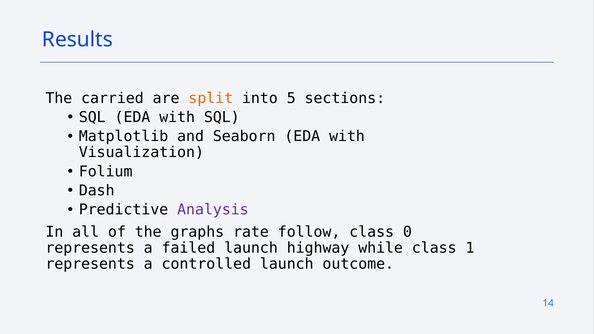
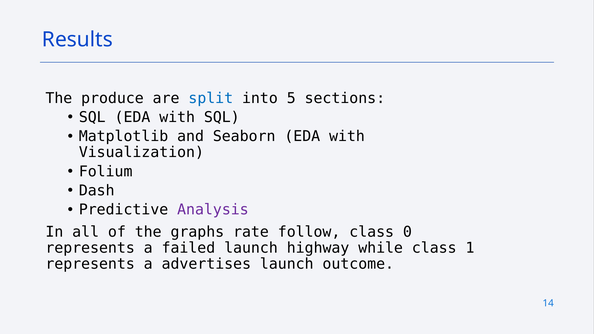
carried: carried -> produce (112, 98)
split colour: orange -> blue (211, 98)
controlled: controlled -> advertises (206, 264)
